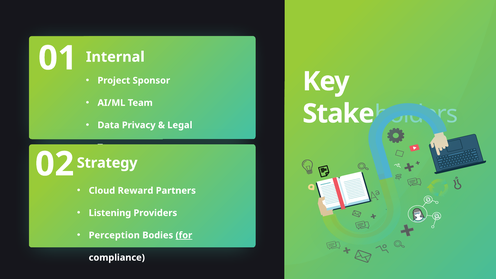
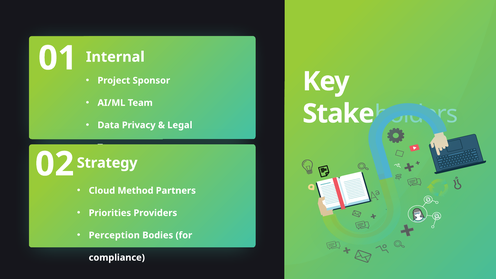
Reward: Reward -> Method (136, 191)
Listening: Listening -> Priorities (110, 213)
for underline: present -> none (184, 235)
